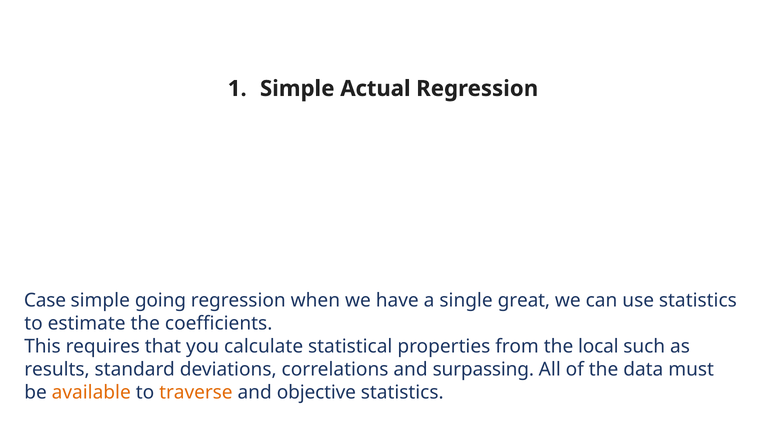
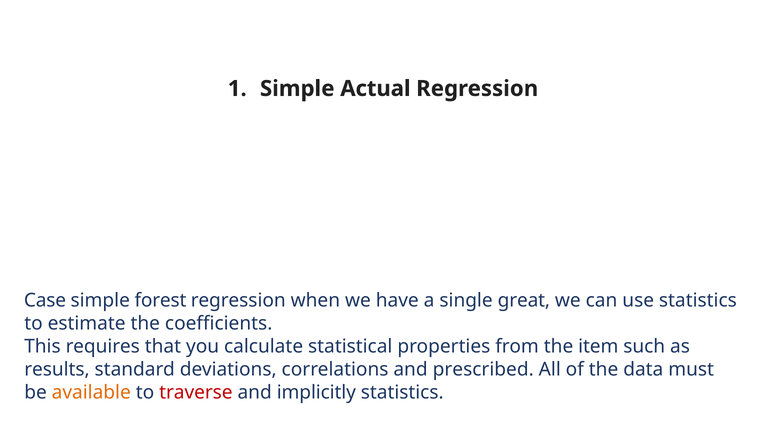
going: going -> forest (160, 300)
local: local -> item (598, 346)
surpassing: surpassing -> prescribed (483, 369)
traverse colour: orange -> red (196, 392)
objective: objective -> implicitly (316, 392)
